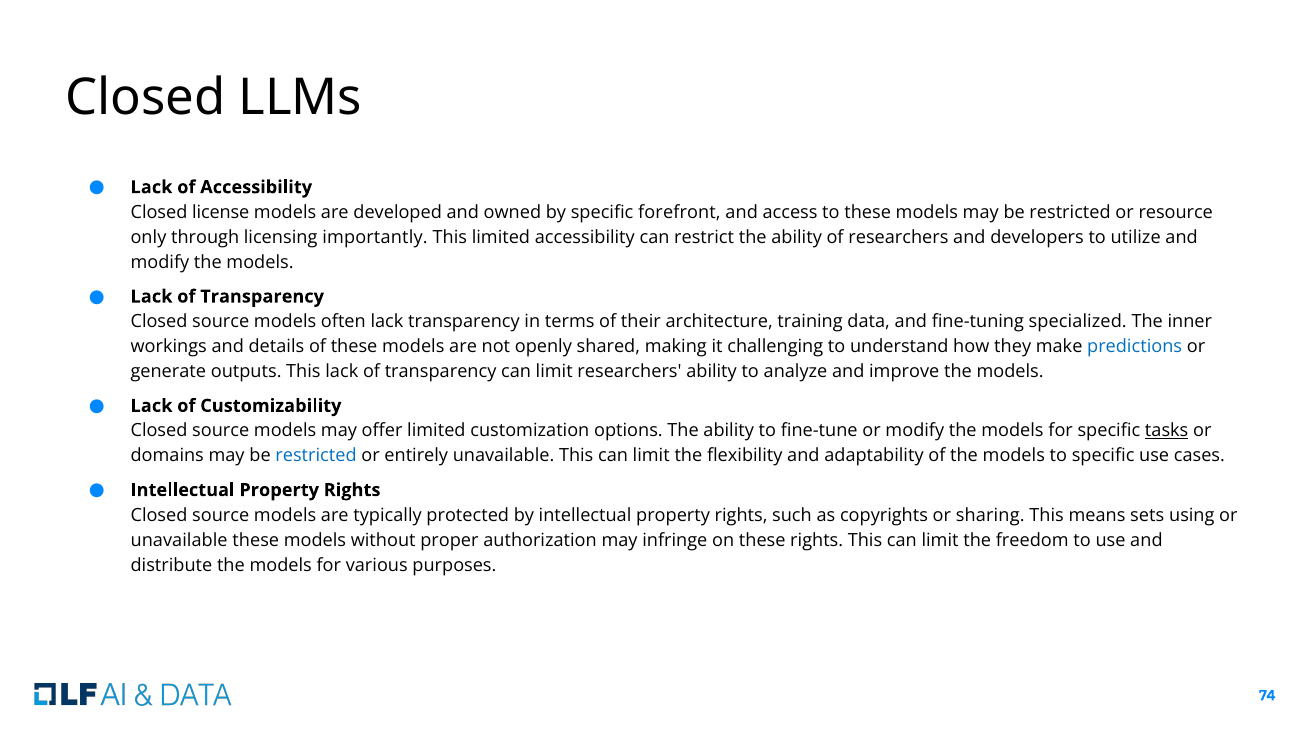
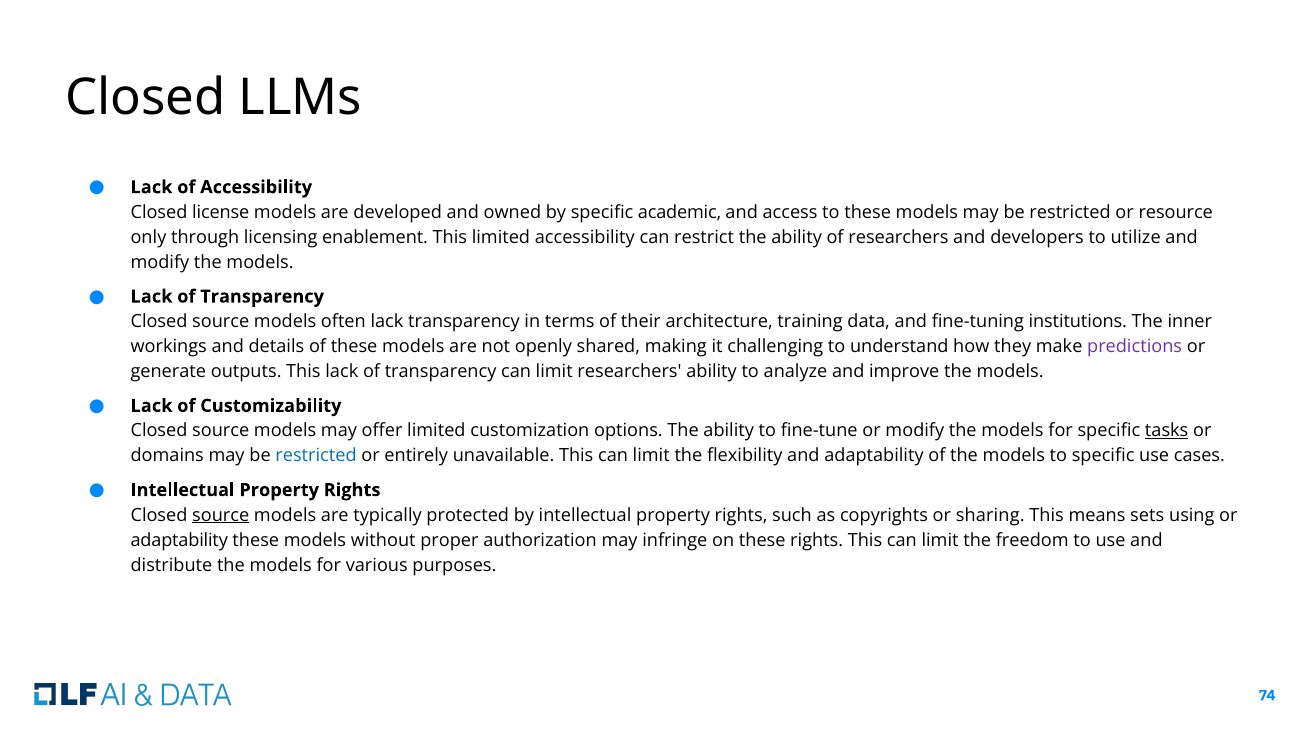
forefront: forefront -> academic (680, 212)
importantly: importantly -> enablement (375, 237)
specialized: specialized -> institutions (1078, 321)
predictions colour: blue -> purple (1135, 346)
source underline: none -> present (221, 515)
unavailable: unavailable -> adaptability (179, 540)
